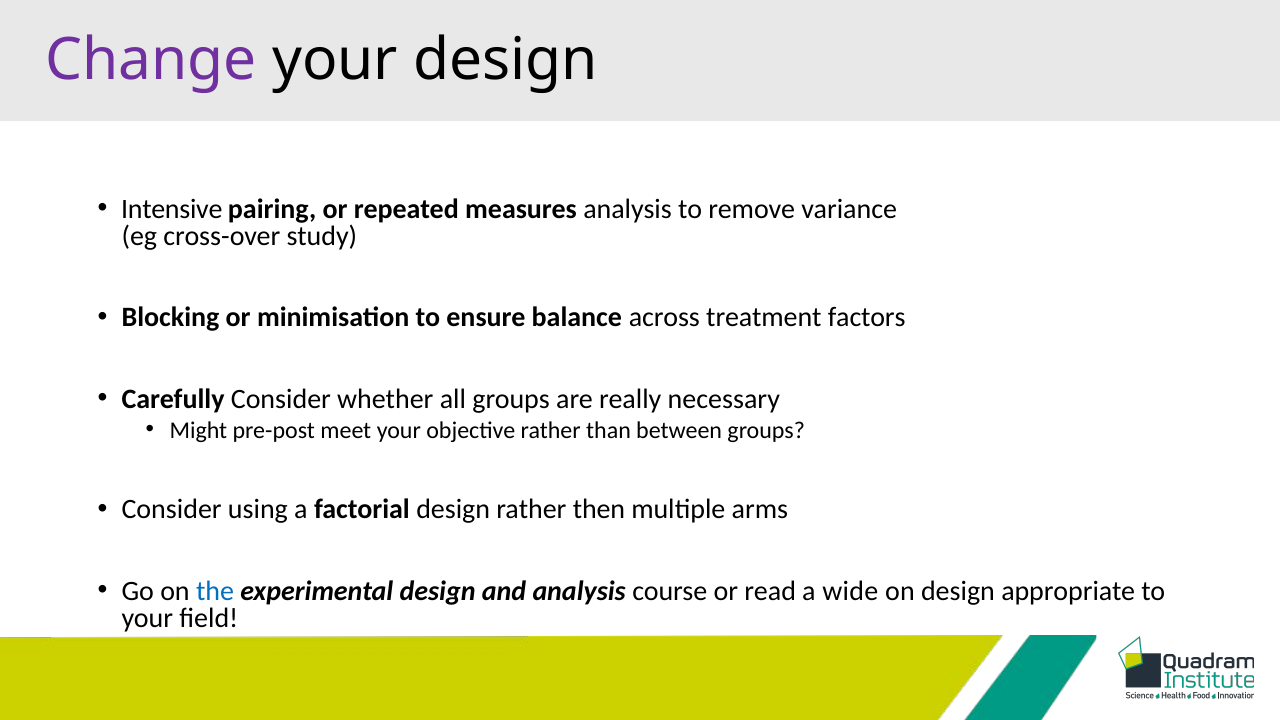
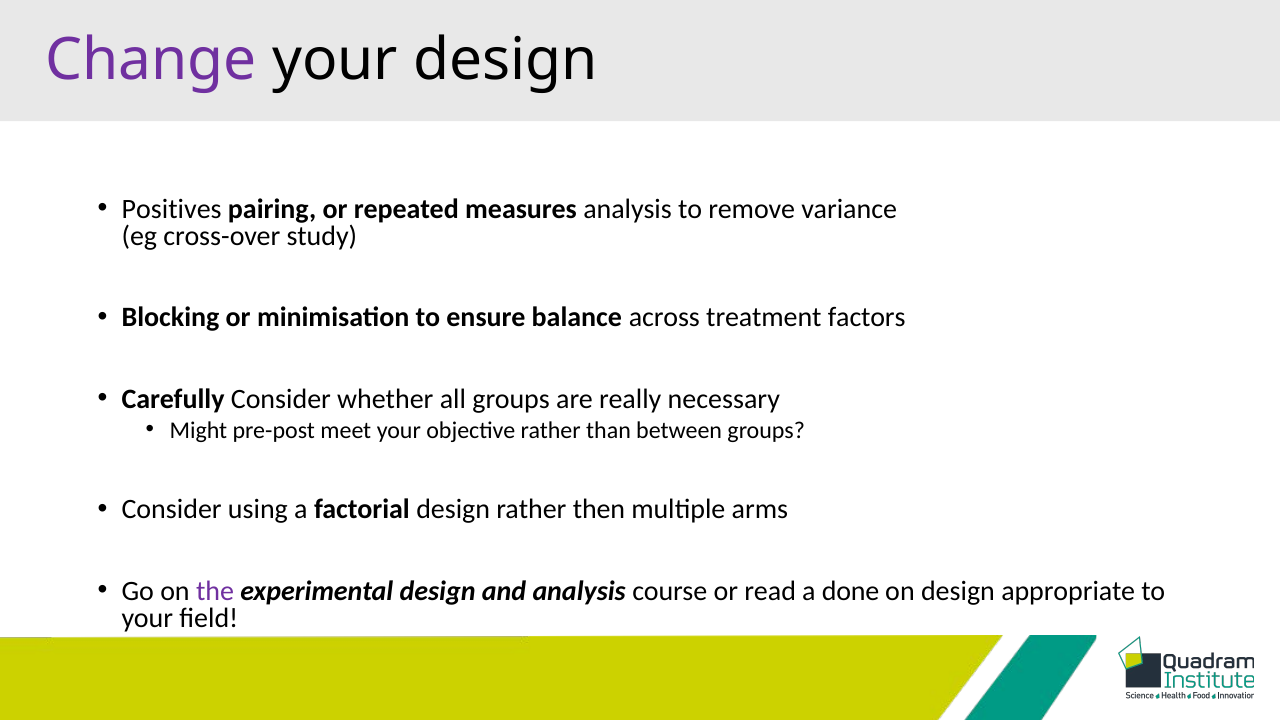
Intensive: Intensive -> Positives (172, 209)
the colour: blue -> purple (215, 591)
wide: wide -> done (851, 591)
